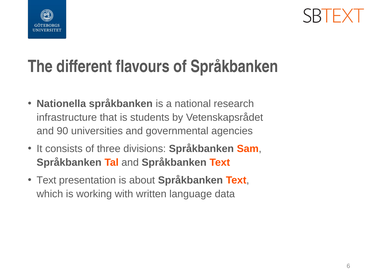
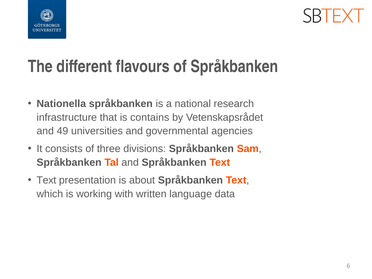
students: students -> contains (150, 117)
90: 90 -> 49 (62, 131)
